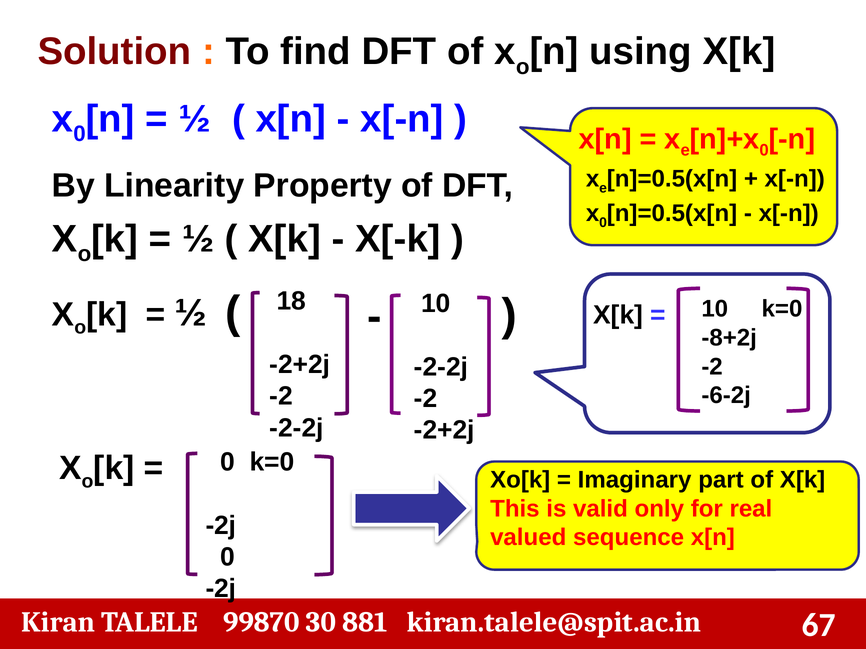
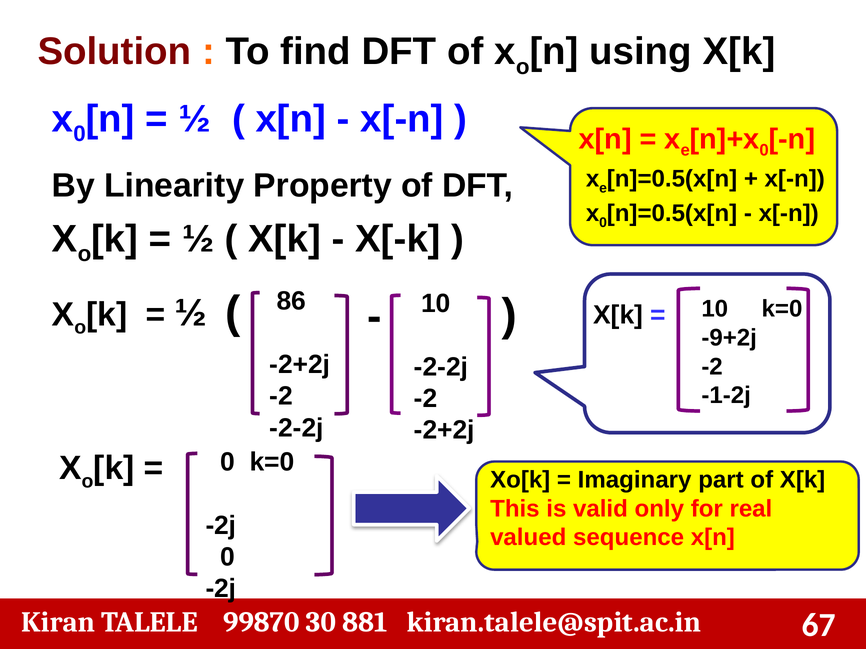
18: 18 -> 86 (291, 301)
-8+2j: -8+2j -> -9+2j (729, 338)
-6-2j: -6-2j -> -1-2j (726, 396)
